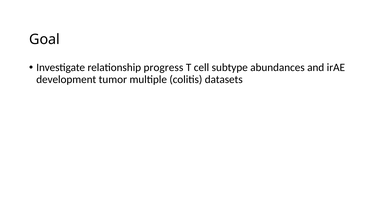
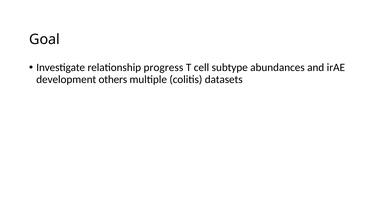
tumor: tumor -> others (113, 80)
